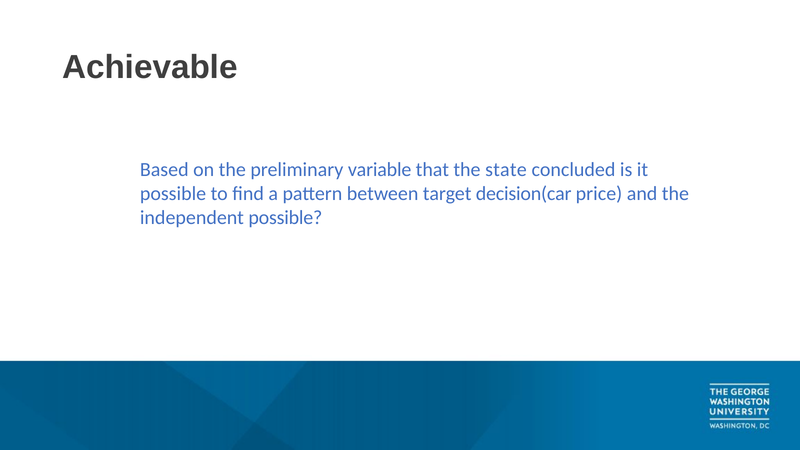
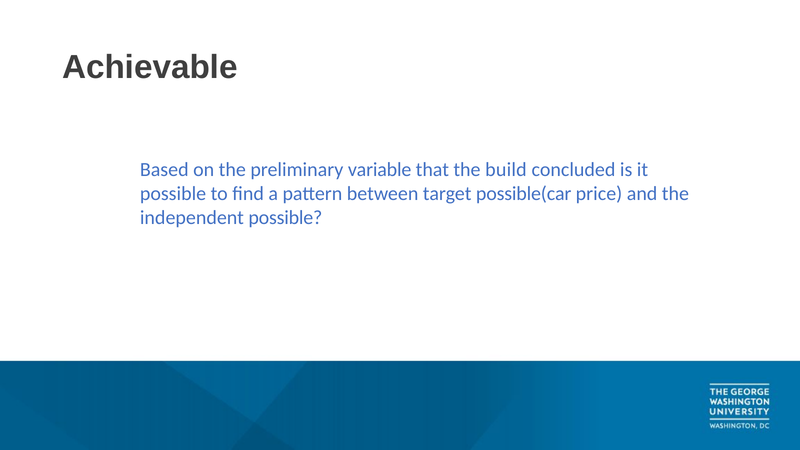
state: state -> build (506, 170)
decision(car: decision(car -> possible(car (524, 194)
